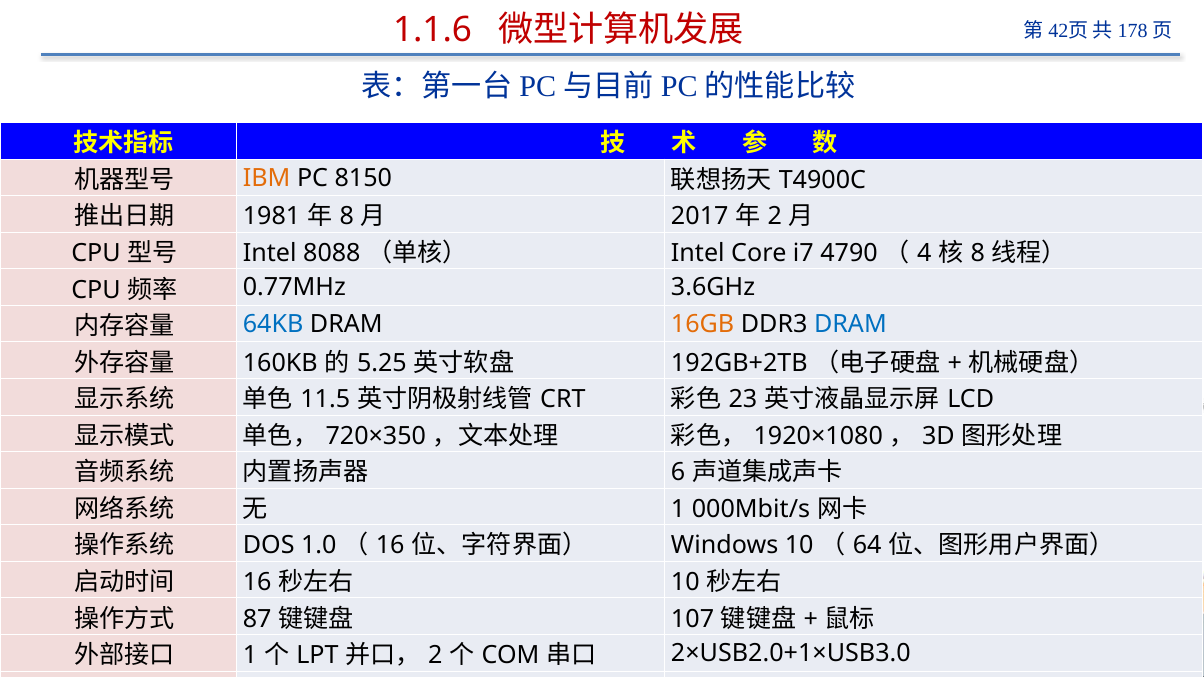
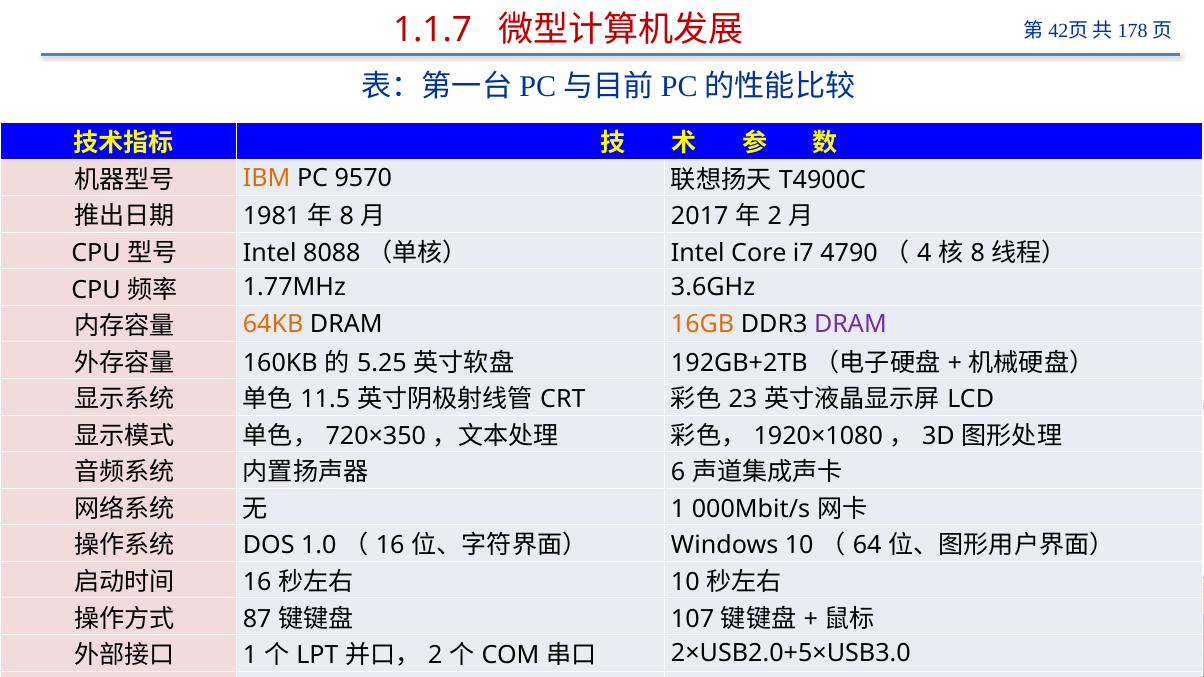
1.1.6: 1.1.6 -> 1.1.7 (433, 30)
8150: 8150 -> 9570 (363, 178)
0.77MHz: 0.77MHz -> 1.77MHz (294, 288)
64KB colour: blue -> orange (273, 324)
DRAM colour: blue -> purple (850, 324)
2×USB2.0+1×USB3.0: 2×USB2.0+1×USB3.0 -> 2×USB2.0+5×USB3.0 (791, 653)
